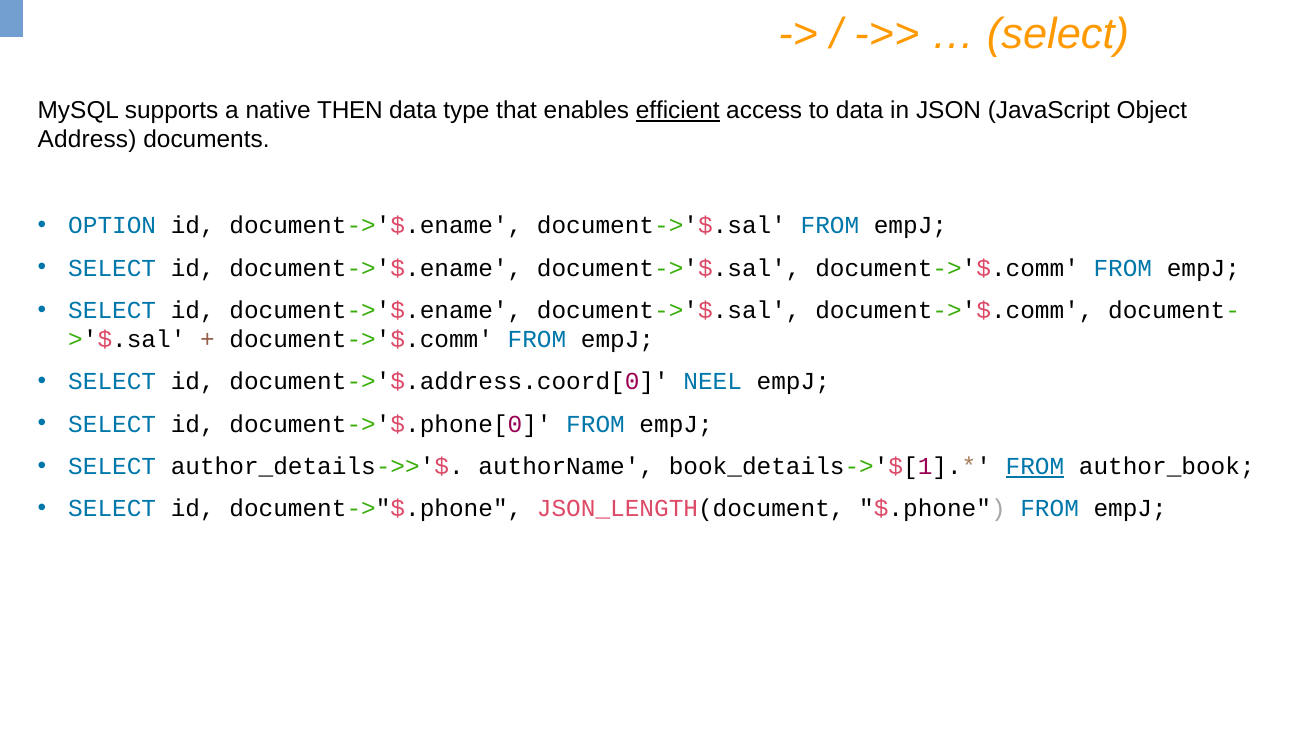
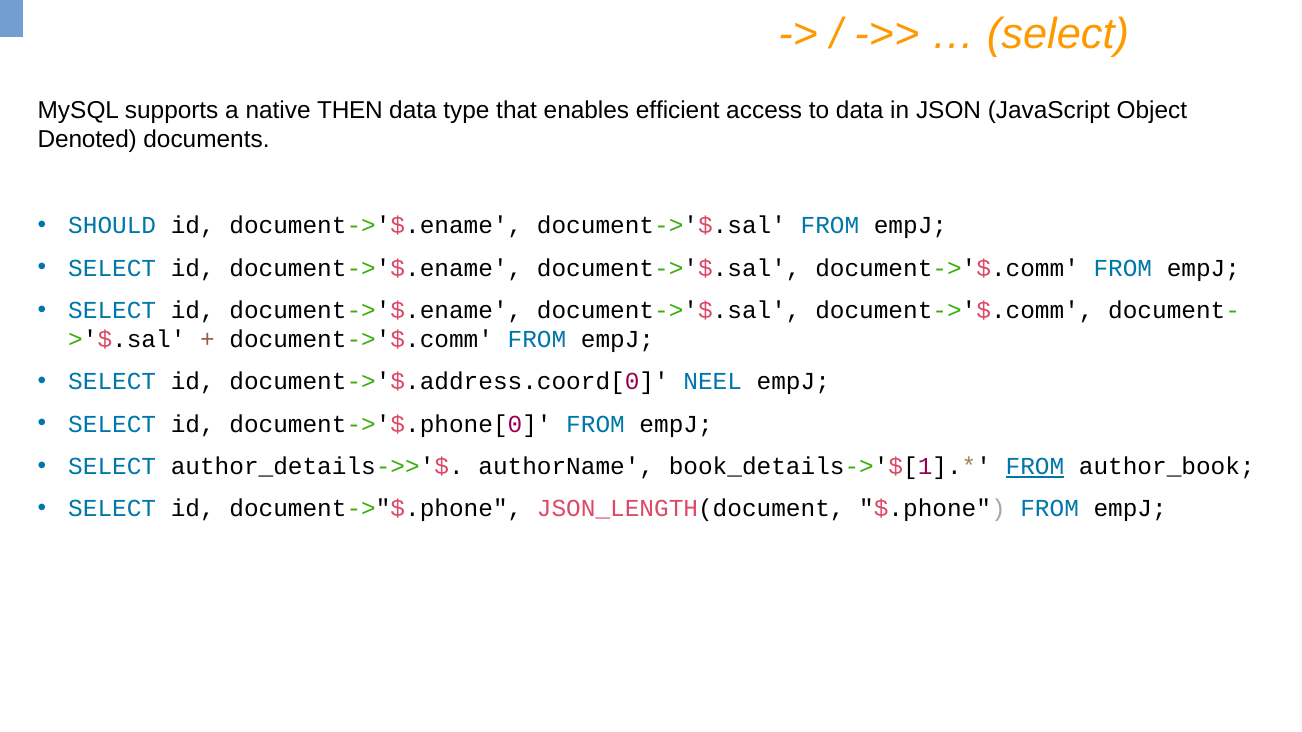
efficient underline: present -> none (678, 111)
Address: Address -> Denoted (87, 140)
OPTION: OPTION -> SHOULD (112, 226)
